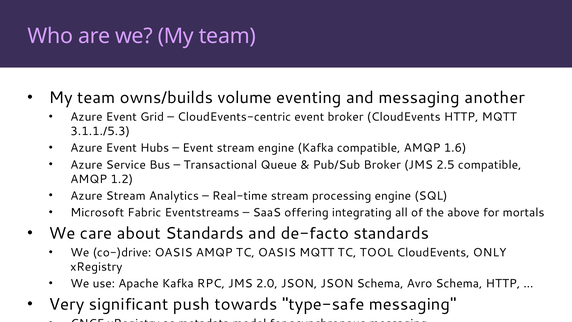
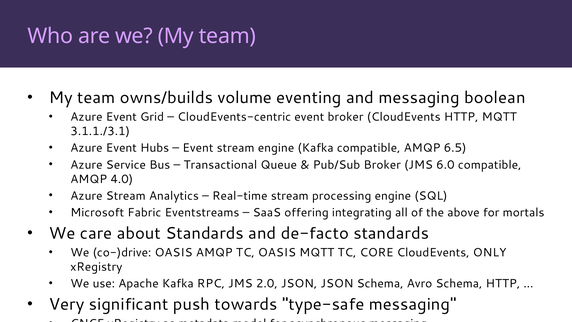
another: another -> boolean (495, 98)
3.1.1./5.3: 3.1.1./5.3 -> 3.1.1./3.1 (100, 131)
1.6: 1.6 -> 6.5 (455, 148)
2.5: 2.5 -> 6.0 (445, 165)
1.2: 1.2 -> 4.0 (122, 179)
TOOL: TOOL -> CORE (377, 252)
